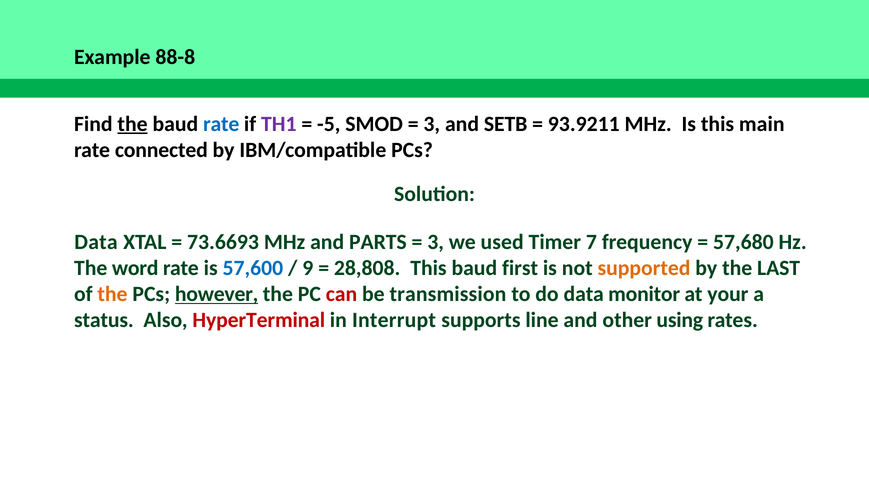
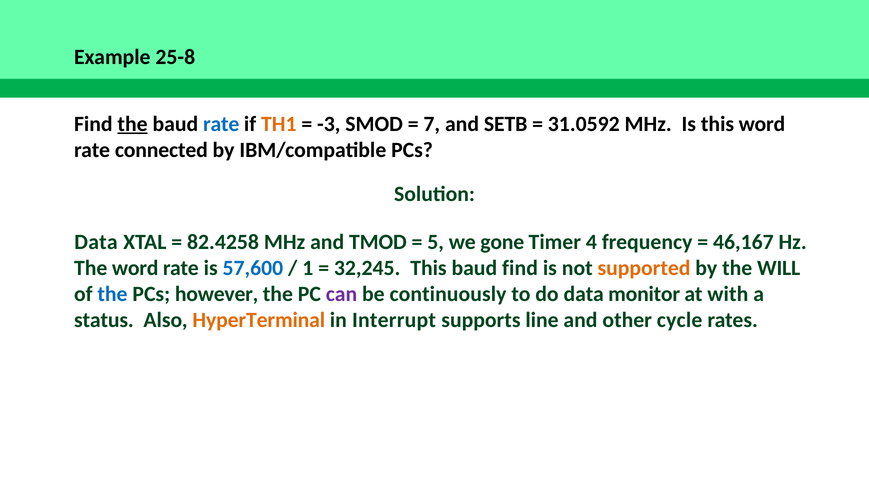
88-8: 88-8 -> 25-8 (175, 57)
TH1 colour: purple -> orange (279, 124)
-5: -5 -> -3 (329, 124)
3: 3 -> 7 (432, 124)
93.9211: 93.9211 -> 31.0592 (584, 124)
this main: main -> word (762, 124)
73.6693: 73.6693 -> 82.4258 (223, 242)
PARTS: PARTS -> TMOD (378, 242)
3: 3 -> 5 (436, 242)
used: used -> gone (502, 242)
7: 7 -> 4 (591, 242)
57,680: 57,680 -> 46,167 (743, 242)
9: 9 -> 1 (308, 268)
28,808: 28,808 -> 32,245 (367, 268)
baud first: first -> find (520, 268)
LAST: LAST -> WILL (779, 268)
the colour: orange -> blue (113, 294)
however underline: present -> none (217, 294)
can colour: red -> purple (342, 294)
transmission: transmission -> continuously (448, 294)
your: your -> with (728, 294)
HyperTerminal colour: red -> orange (259, 320)
using: using -> cycle (680, 320)
